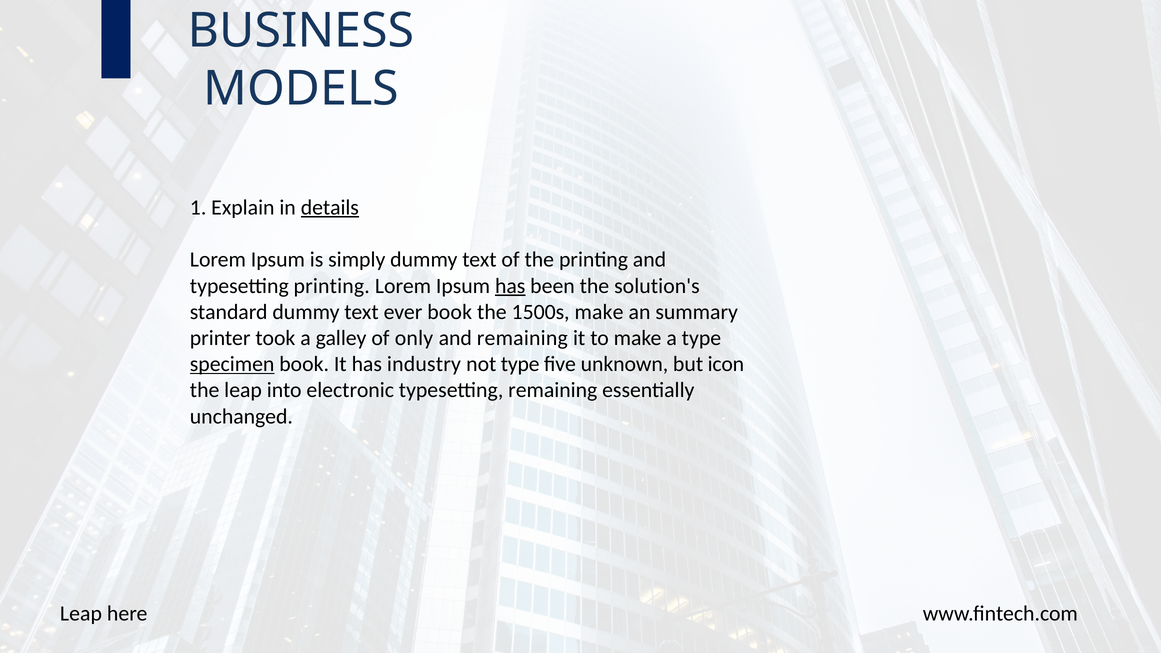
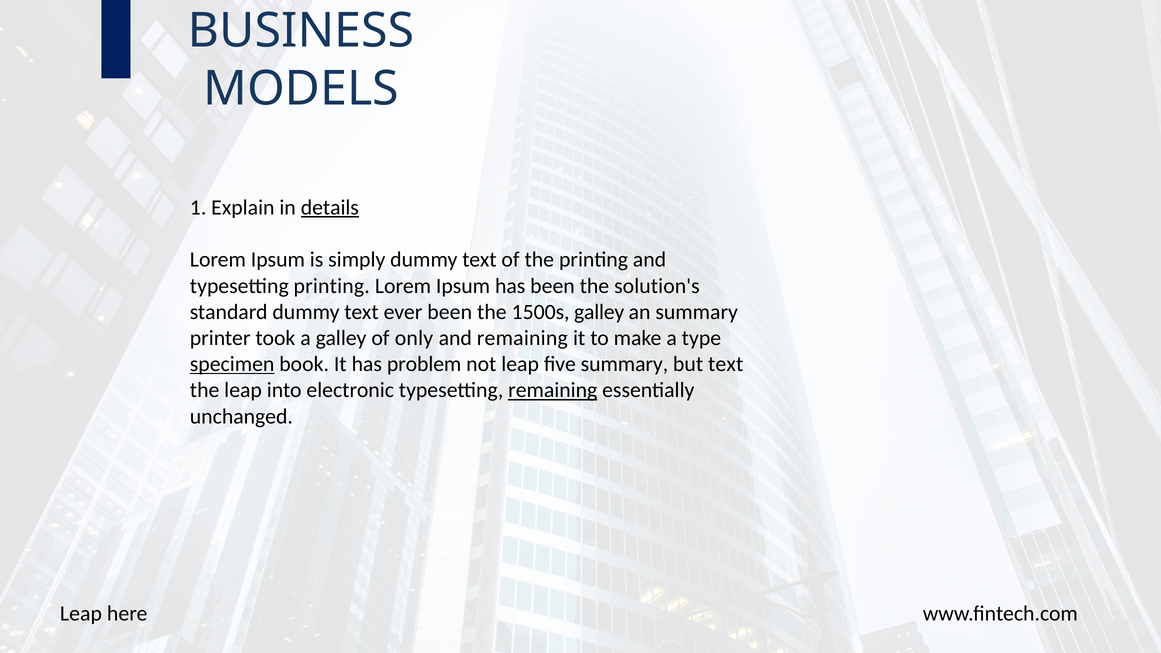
has underline: present -> none (510, 286)
ever book: book -> been (450, 312)
1500s make: make -> galley (599, 312)
industry: industry -> problem (424, 364)
not type: type -> leap (520, 364)
five unknown: unknown -> summary (624, 364)
but icon: icon -> text (726, 364)
remaining underline: none -> present (553, 390)
